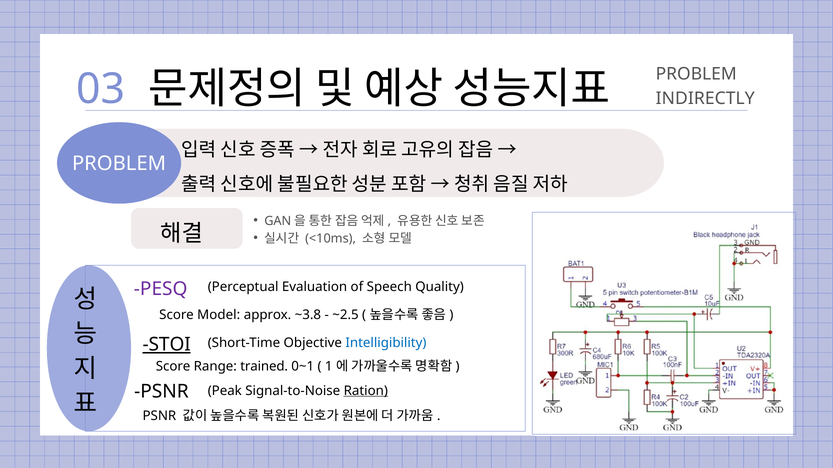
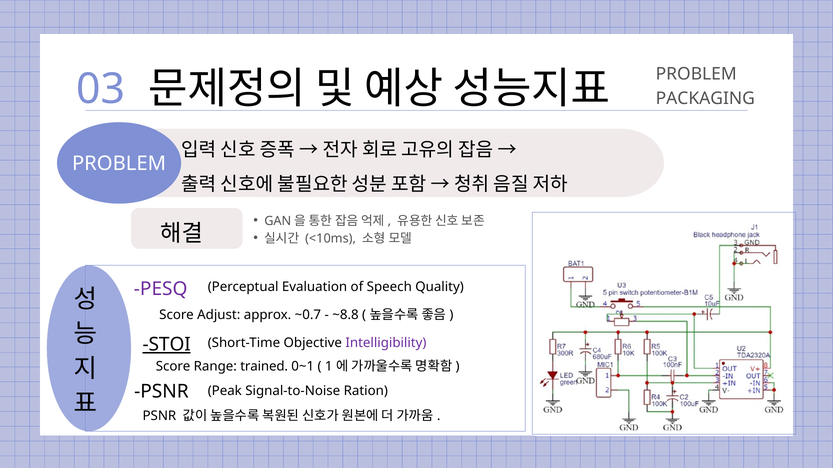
INDIRECTLY: INDIRECTLY -> PACKAGING (705, 99)
Model: Model -> Adjust (219, 315)
~3.8: ~3.8 -> ~0.7 (308, 315)
~2.5: ~2.5 -> ~8.8 (345, 315)
Intelligibility colour: blue -> purple (386, 343)
Ration underline: present -> none (366, 391)
